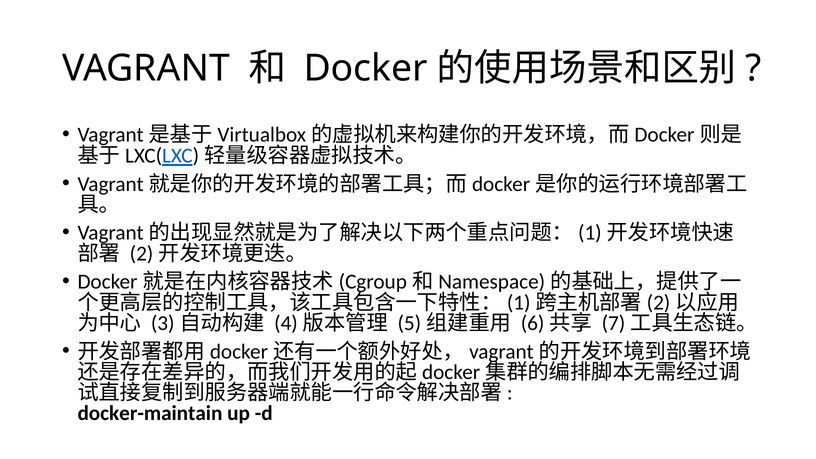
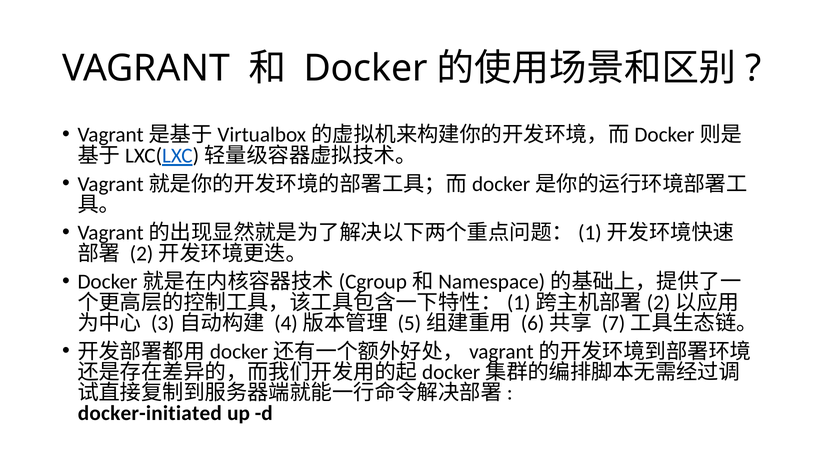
docker-maintain: docker-maintain -> docker-initiated (150, 413)
